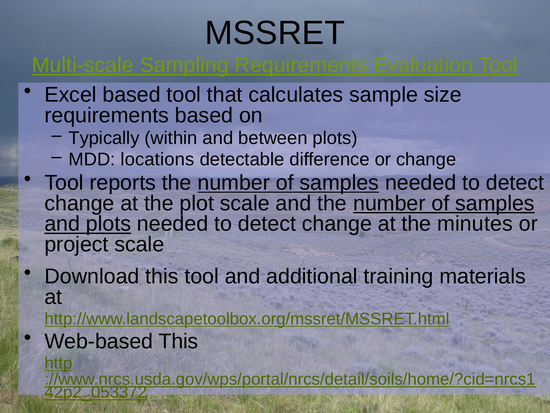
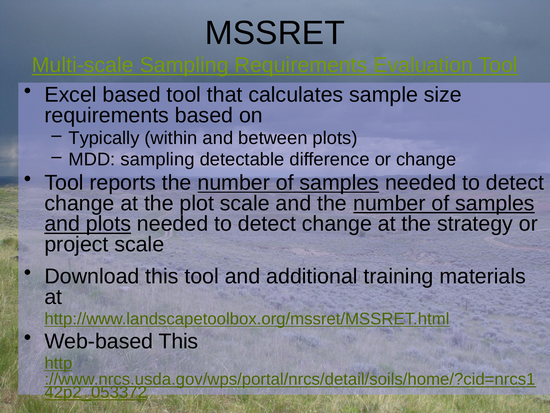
MDD locations: locations -> sampling (158, 159)
minutes: minutes -> strategy (475, 224)
